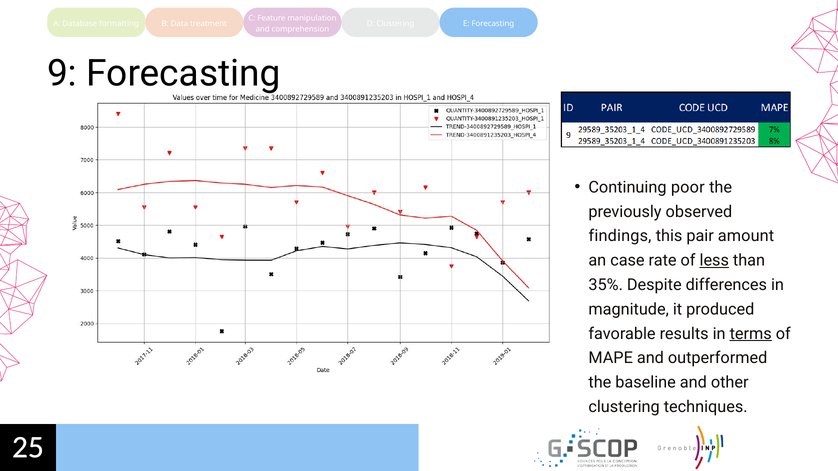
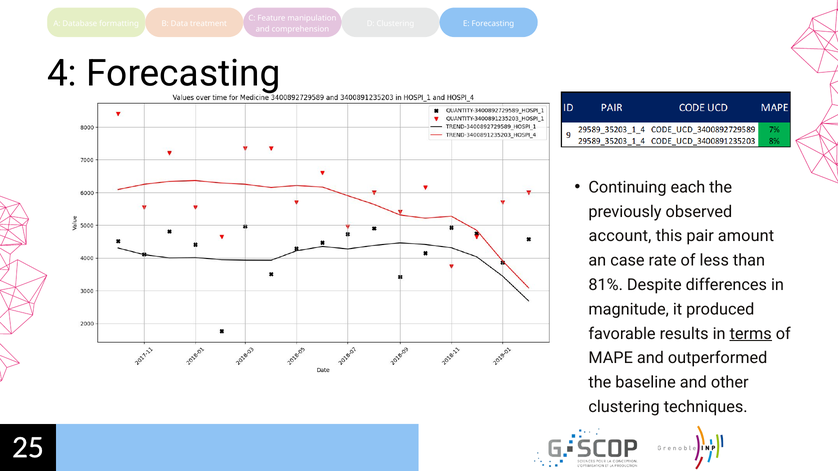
9: 9 -> 4 (62, 73)
poor: poor -> each (688, 187)
findings: findings -> account (620, 236)
less underline: present -> none (714, 261)
35%: 35% -> 81% (606, 285)
